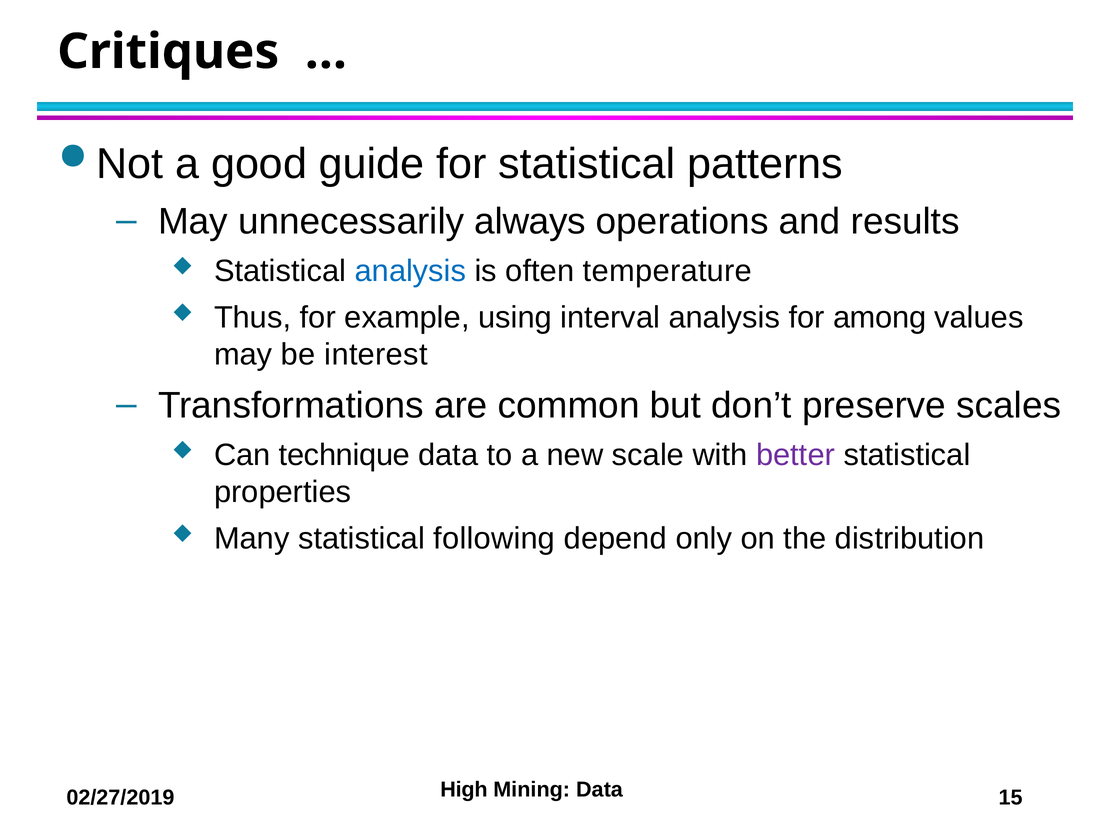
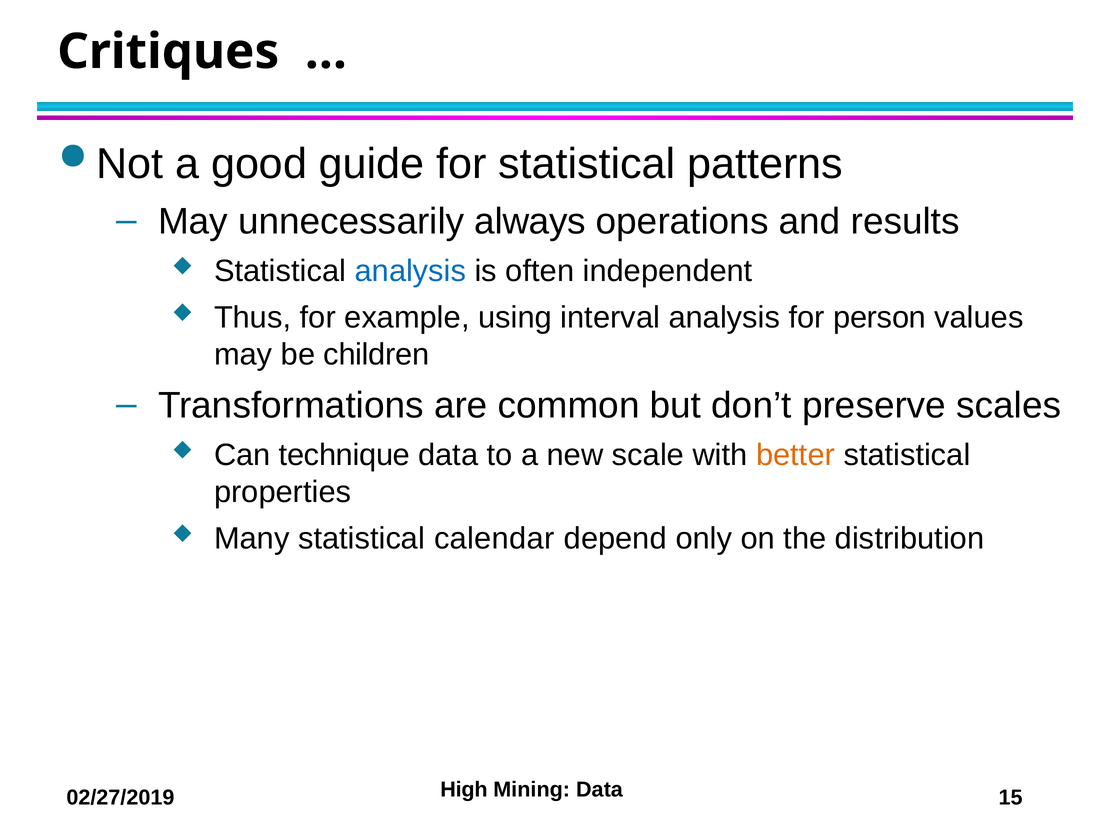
temperature: temperature -> independent (668, 271)
among: among -> person (880, 317)
interest: interest -> children (376, 354)
better colour: purple -> orange (796, 455)
following: following -> calendar (494, 538)
